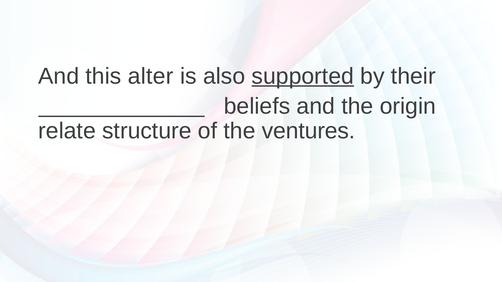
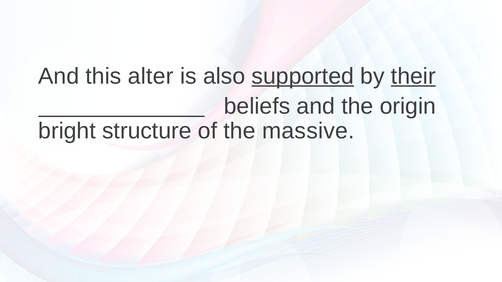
their underline: none -> present (413, 76)
relate: relate -> bright (67, 131)
ventures: ventures -> massive (308, 131)
